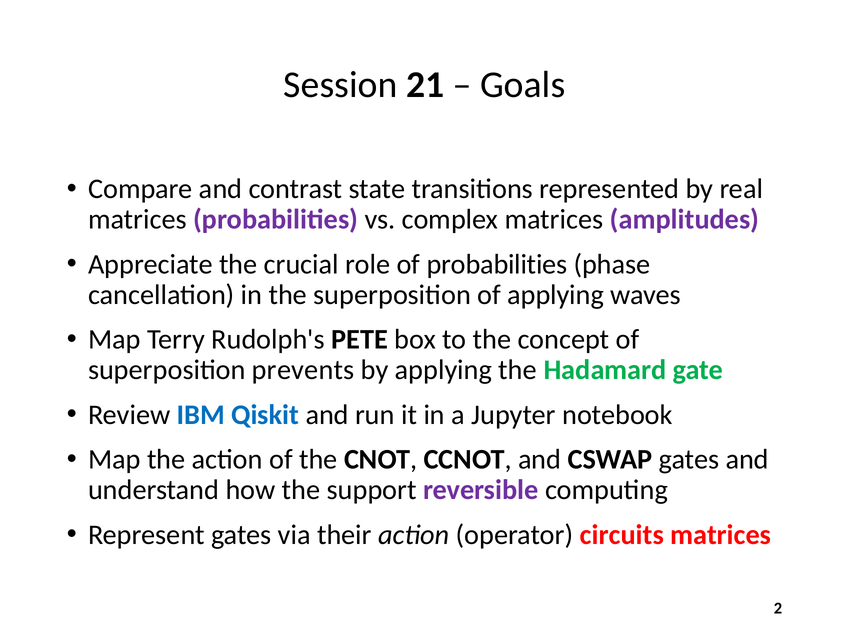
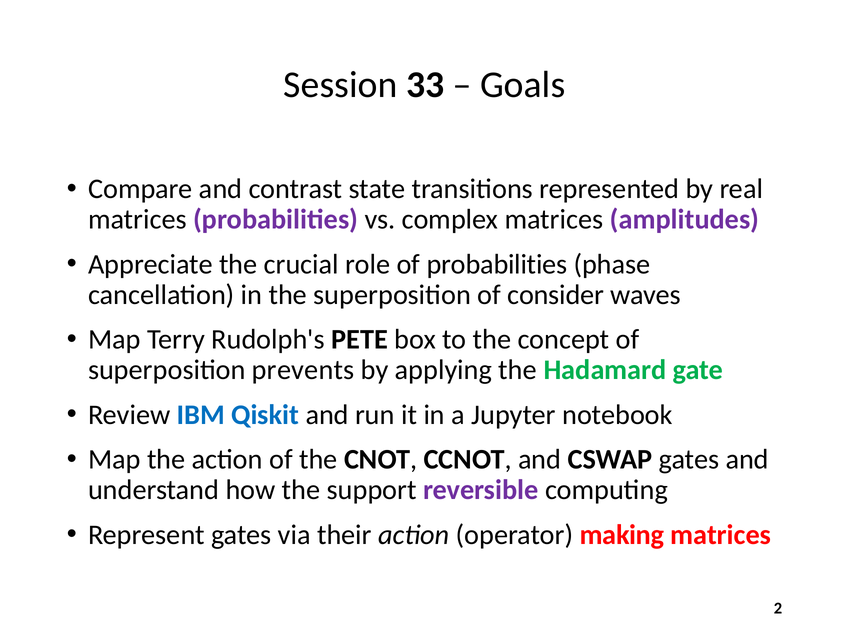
21: 21 -> 33 (425, 85)
of applying: applying -> consider (556, 295)
circuits: circuits -> making (622, 535)
